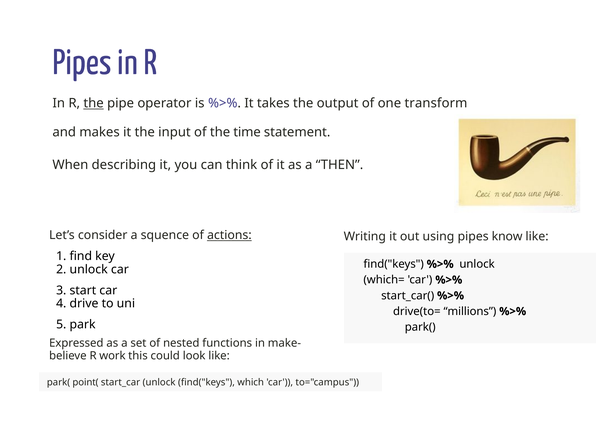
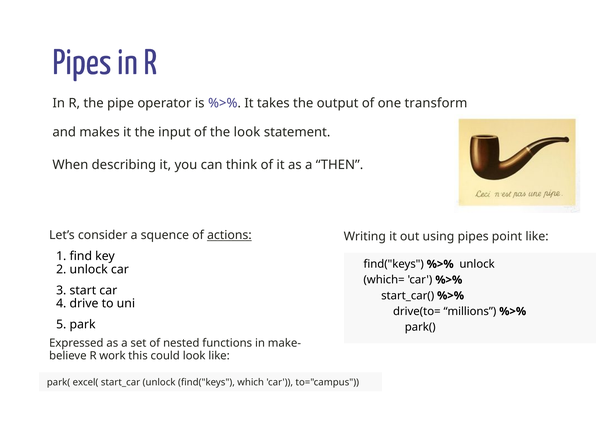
the underline: present -> none (94, 103)
the time: time -> look (247, 132)
know: know -> point (507, 237)
point(: point( -> excel( (85, 383)
